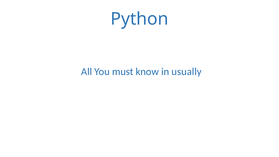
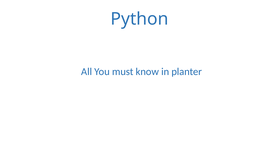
usually: usually -> planter (187, 72)
